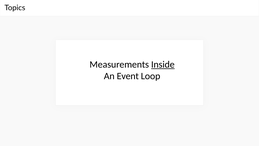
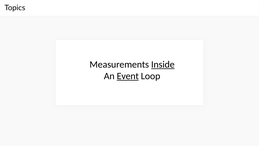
Event underline: none -> present (128, 76)
